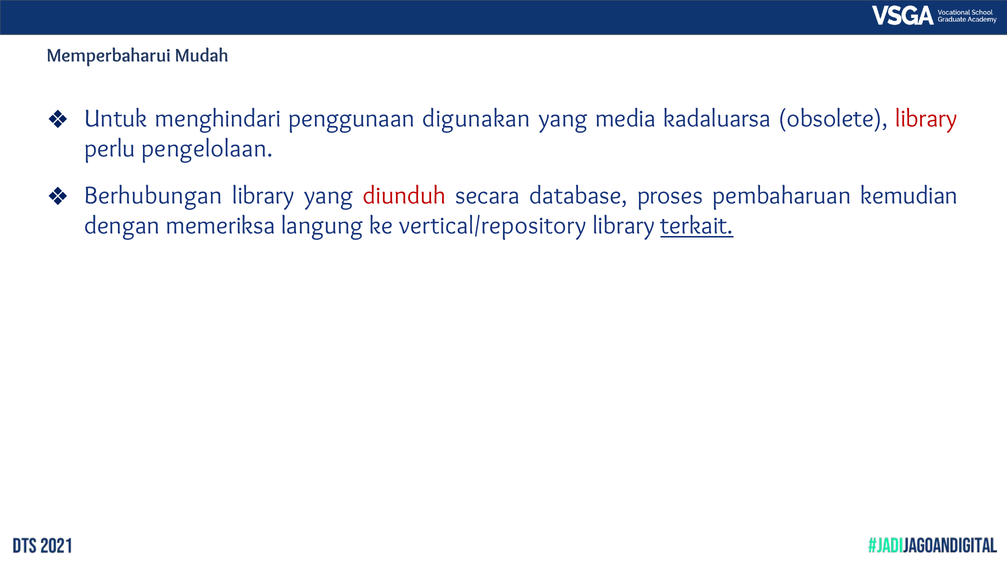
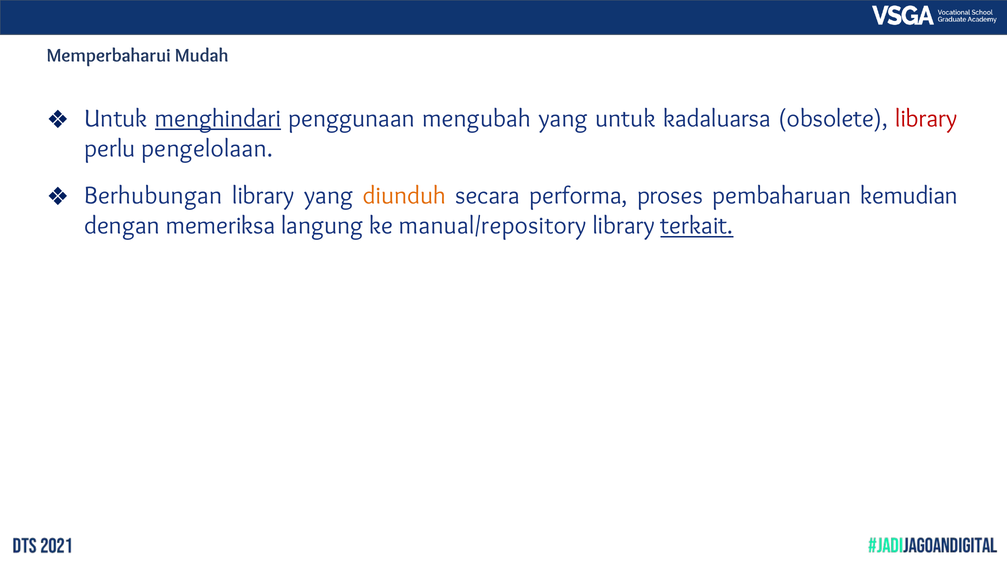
menghindari underline: none -> present (218, 118)
digunakan: digunakan -> mengubah (476, 118)
yang media: media -> untuk (625, 118)
diunduh colour: red -> orange (404, 196)
database: database -> performa (579, 196)
vertical/repository: vertical/repository -> manual/repository (493, 226)
